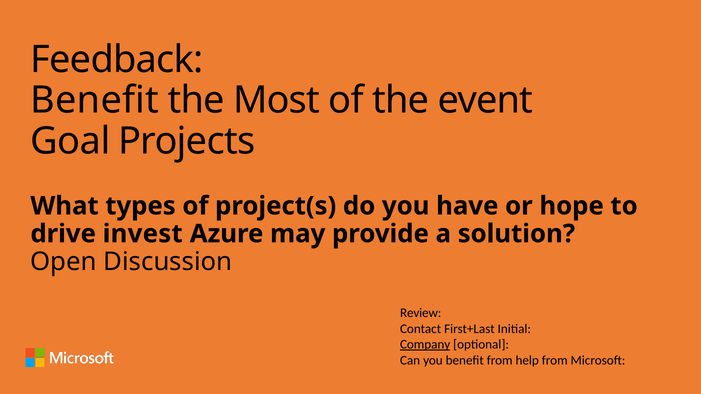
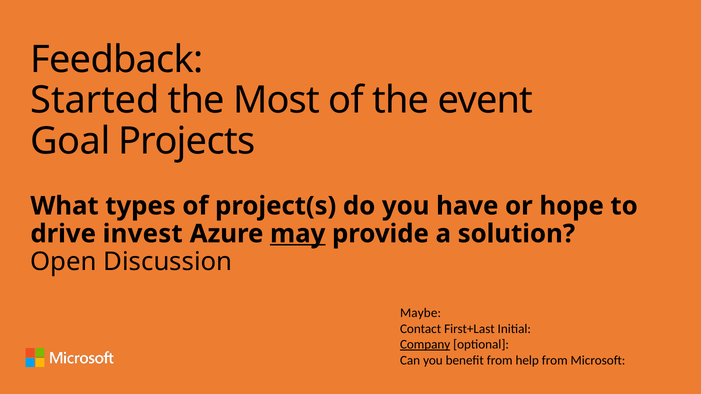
Benefit: Benefit -> Started (95, 101)
may underline: none -> present (298, 234)
Review: Review -> Maybe (421, 313)
